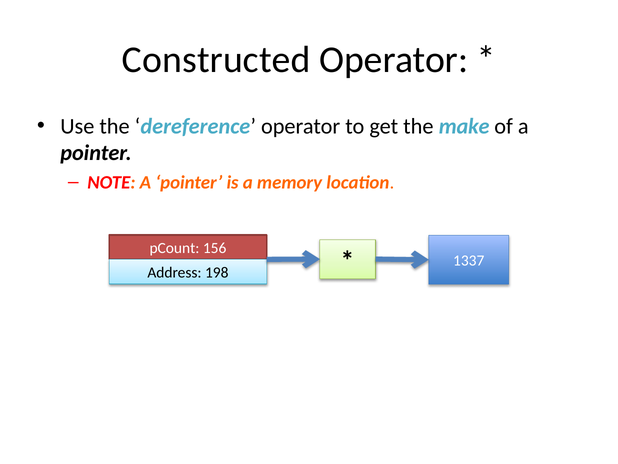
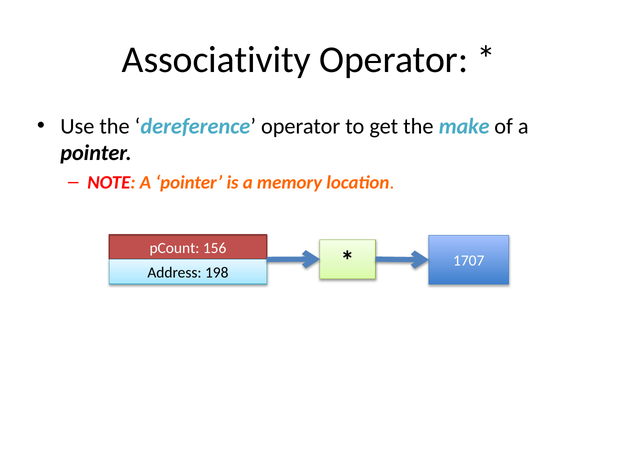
Constructed: Constructed -> Associativity (216, 60)
1337: 1337 -> 1707 (469, 261)
